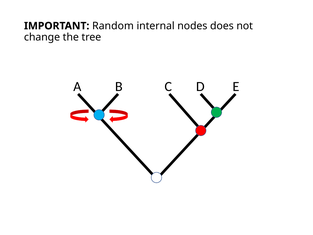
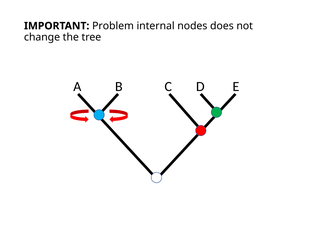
Random: Random -> Problem (113, 26)
